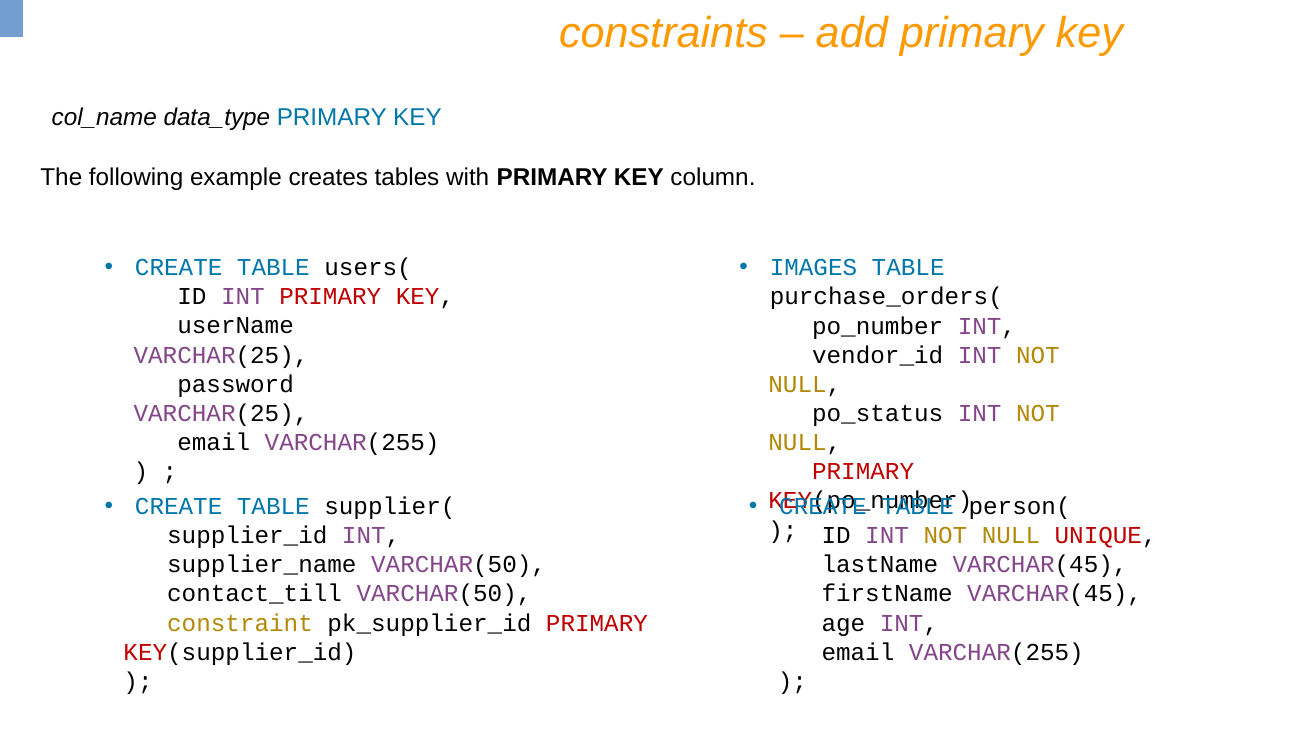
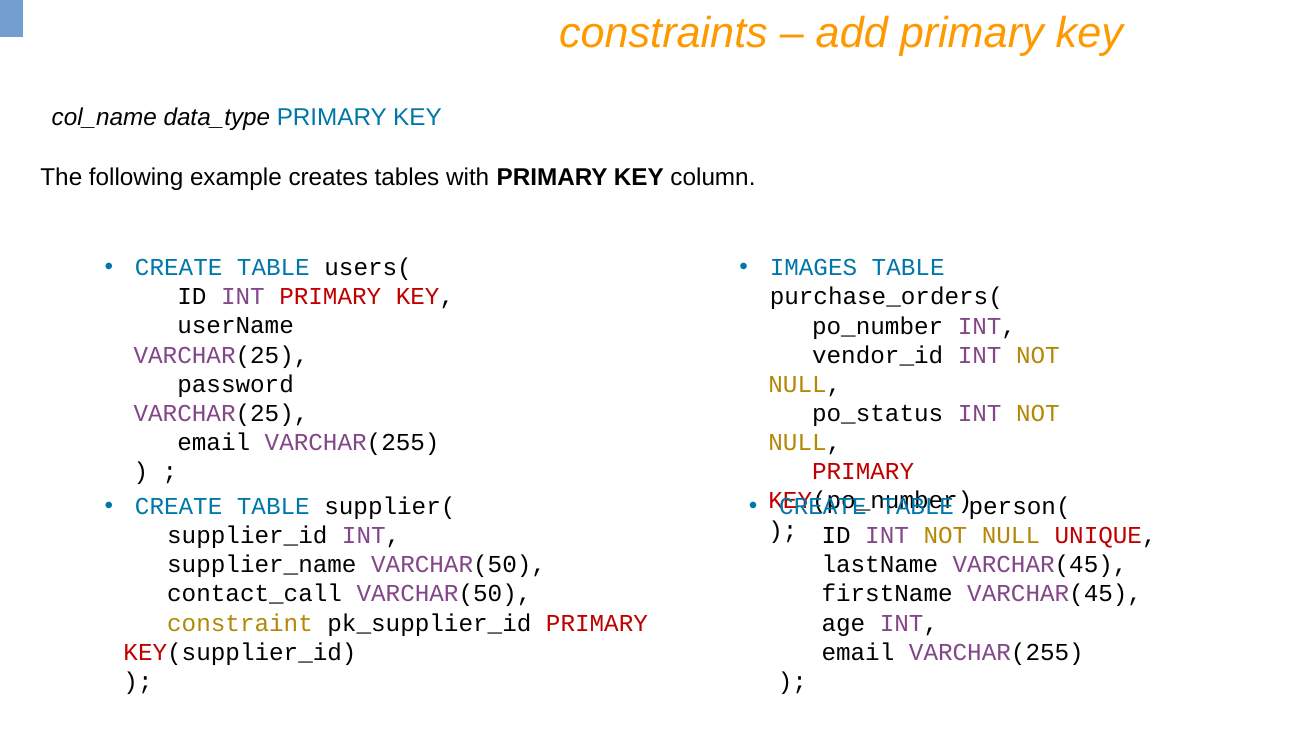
contact_till: contact_till -> contact_call (255, 593)
